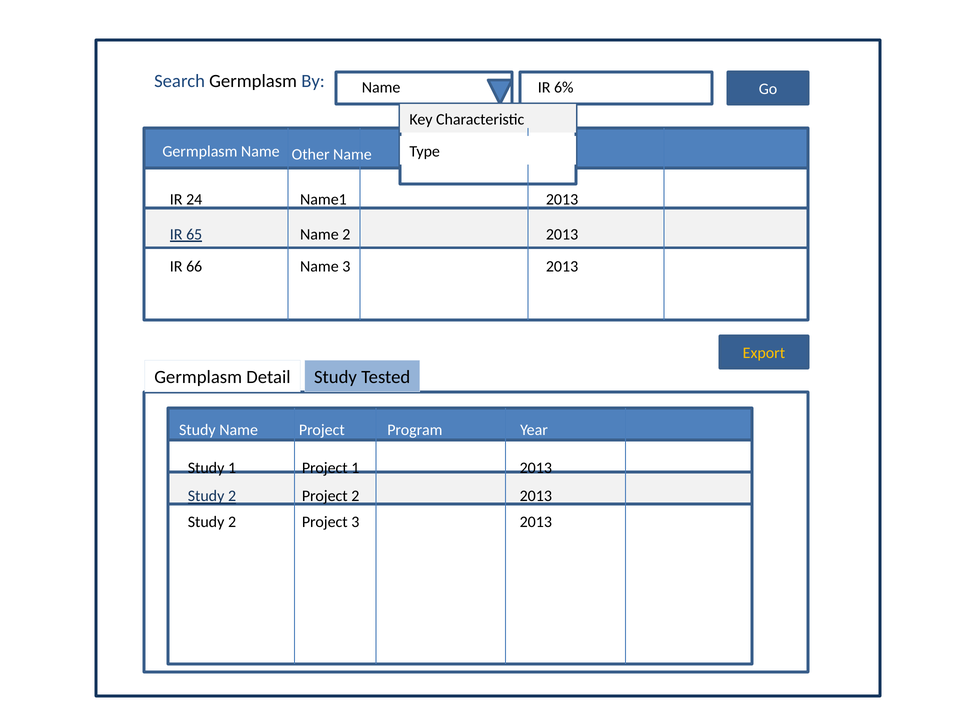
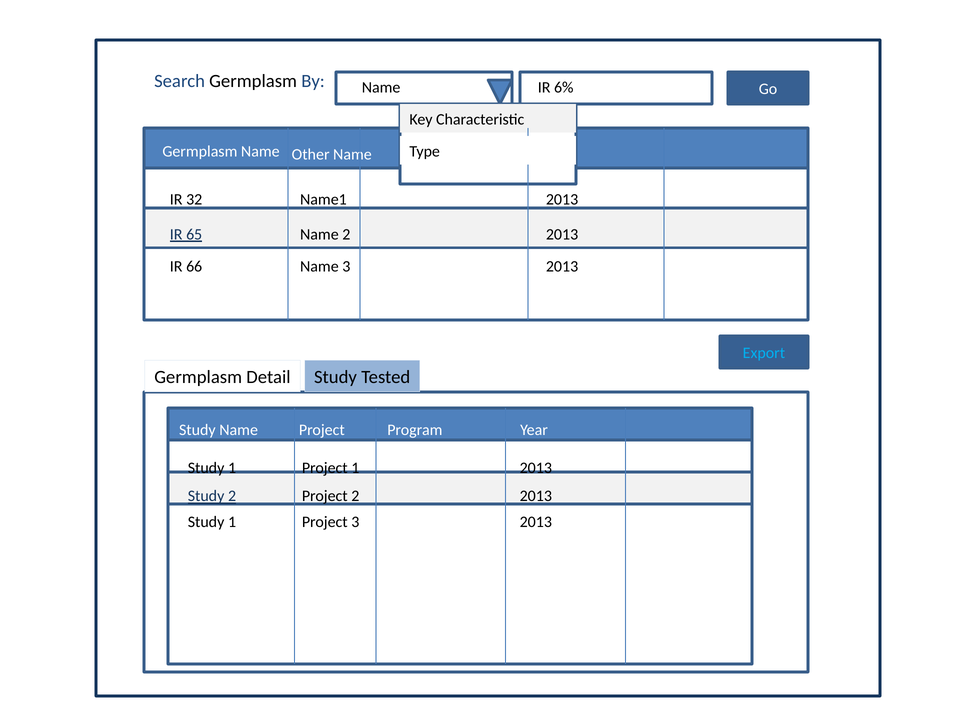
24: 24 -> 32 (194, 199)
Export colour: yellow -> light blue (764, 353)
2: 2 -> 1 (232, 522)
